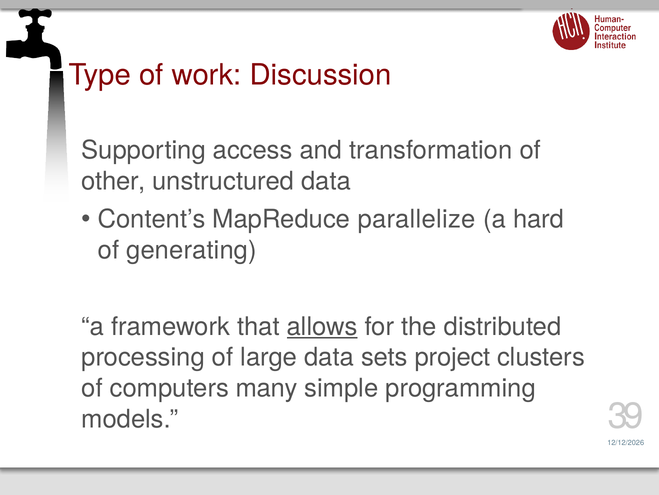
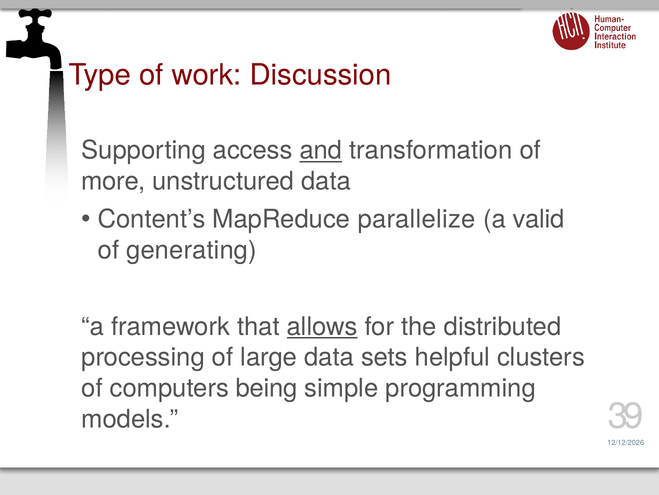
and underline: none -> present (321, 150)
other: other -> more (113, 181)
hard: hard -> valid (539, 219)
project: project -> helpful (452, 357)
many: many -> being (267, 388)
